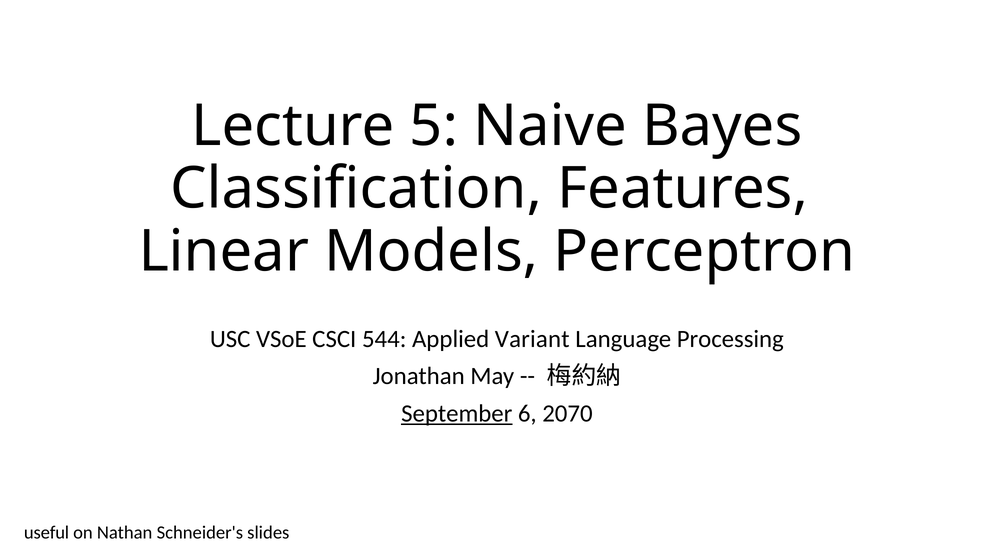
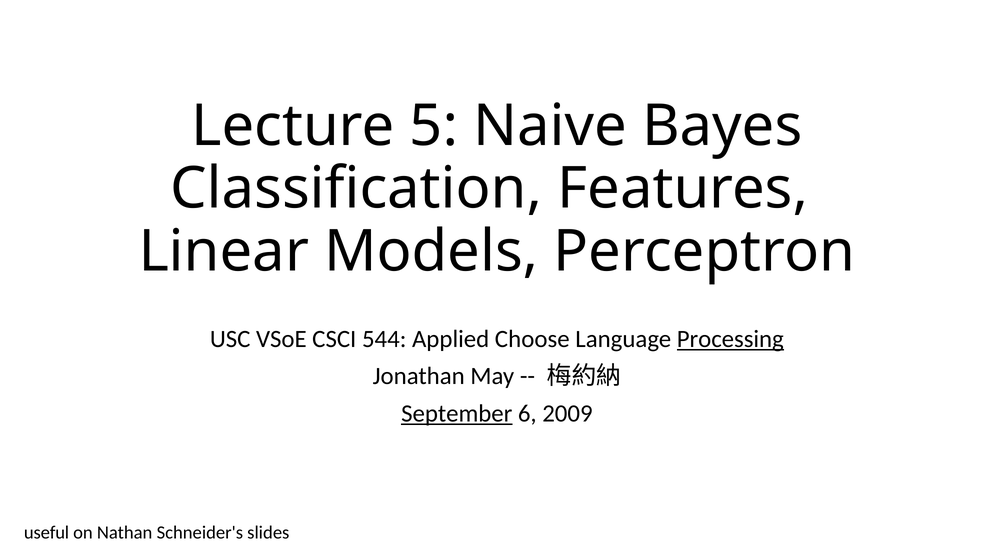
Variant: Variant -> Choose (532, 339)
Processing underline: none -> present (730, 339)
2070: 2070 -> 2009 (567, 414)
